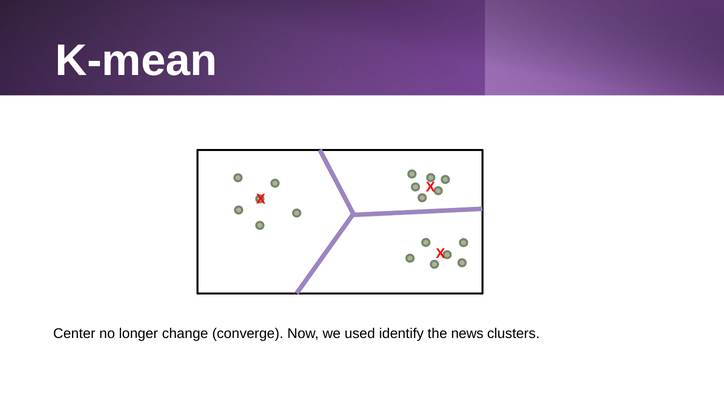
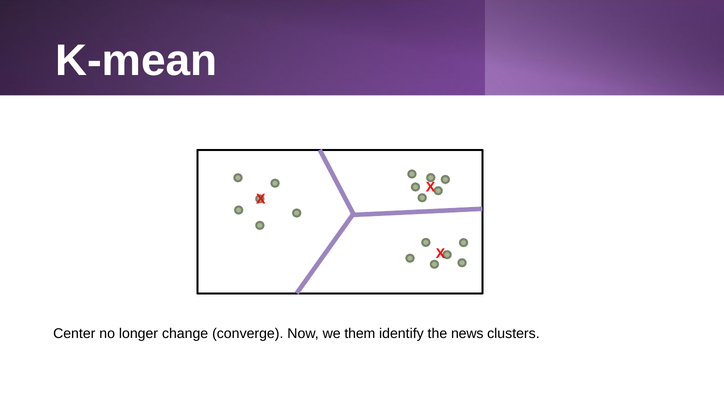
used: used -> them (360, 334)
